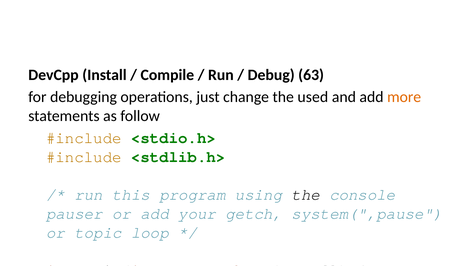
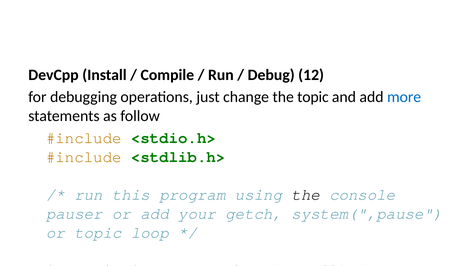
63: 63 -> 12 (311, 75)
the used: used -> topic (313, 97)
more colour: orange -> blue (404, 97)
